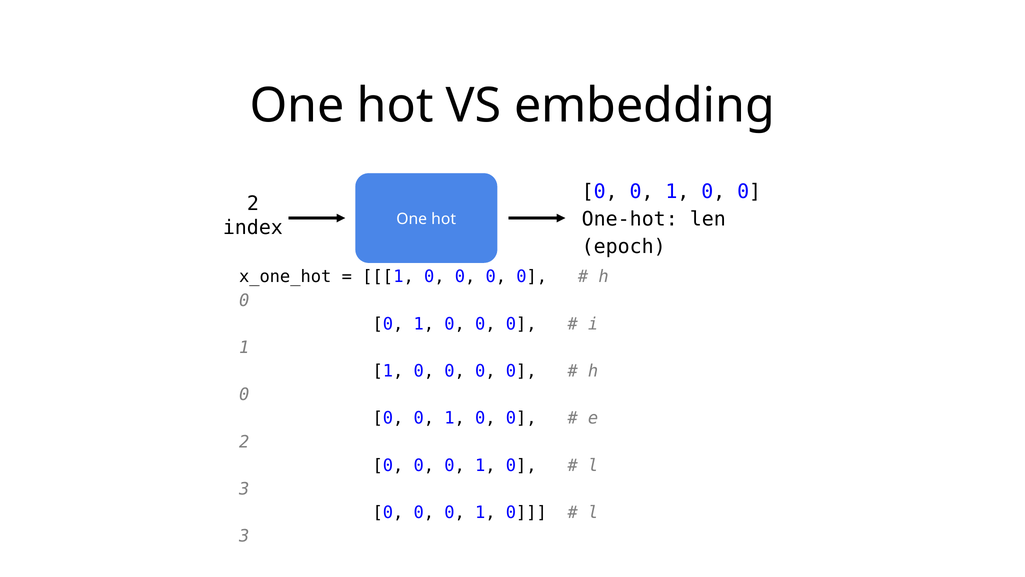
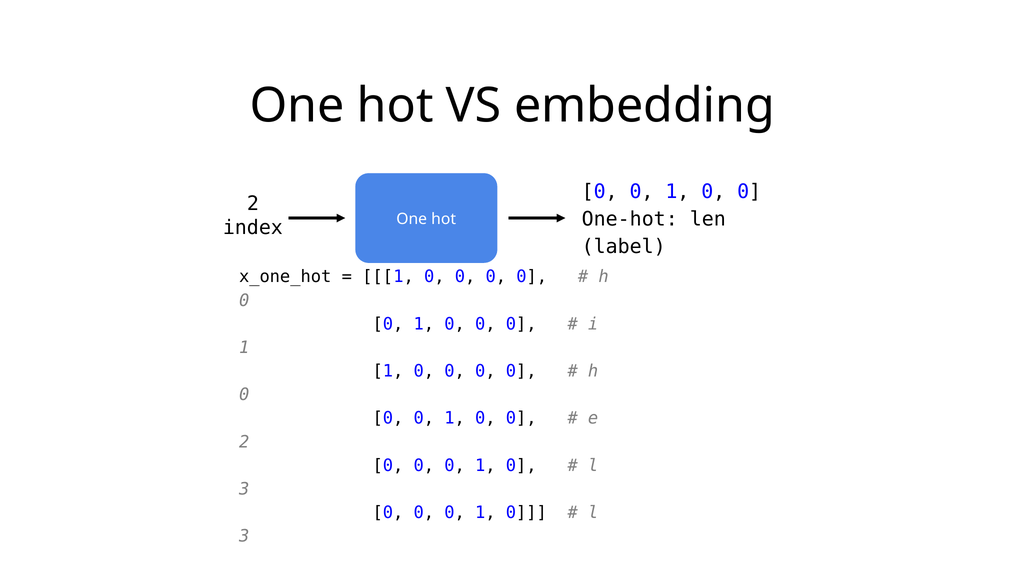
epoch: epoch -> label (624, 247)
